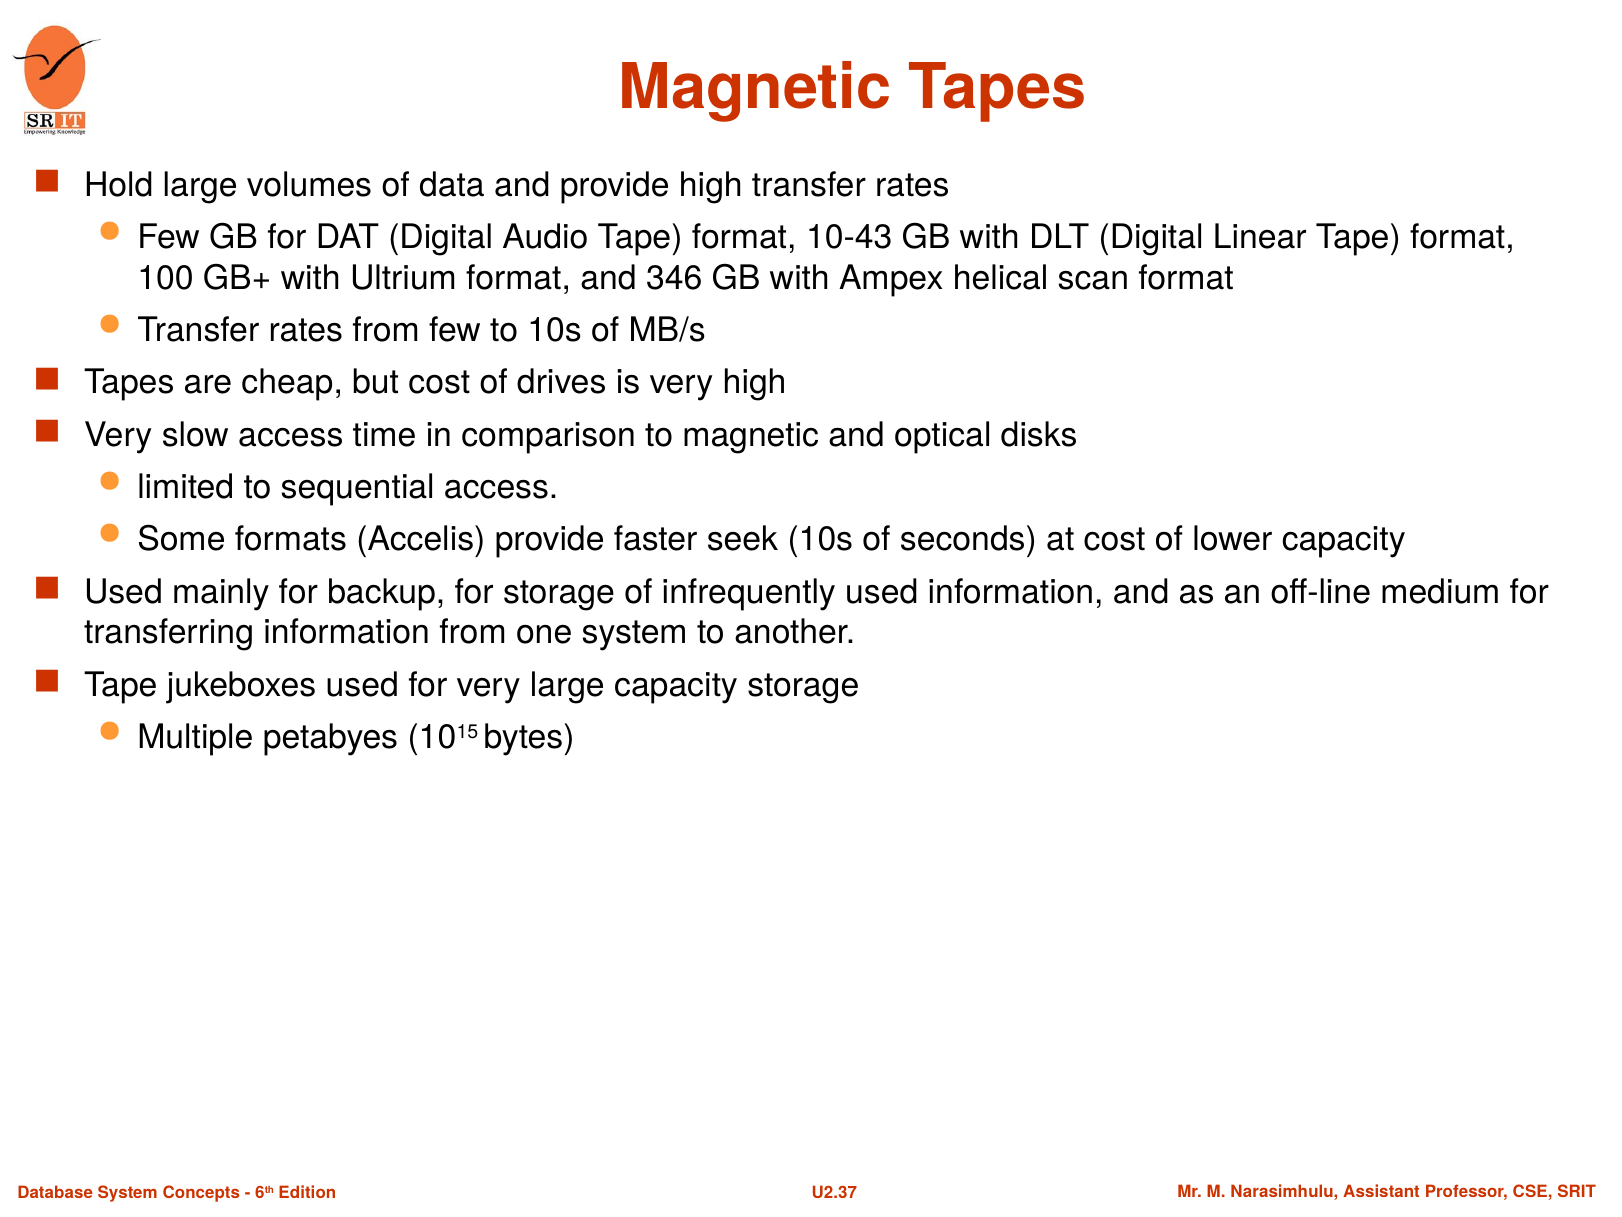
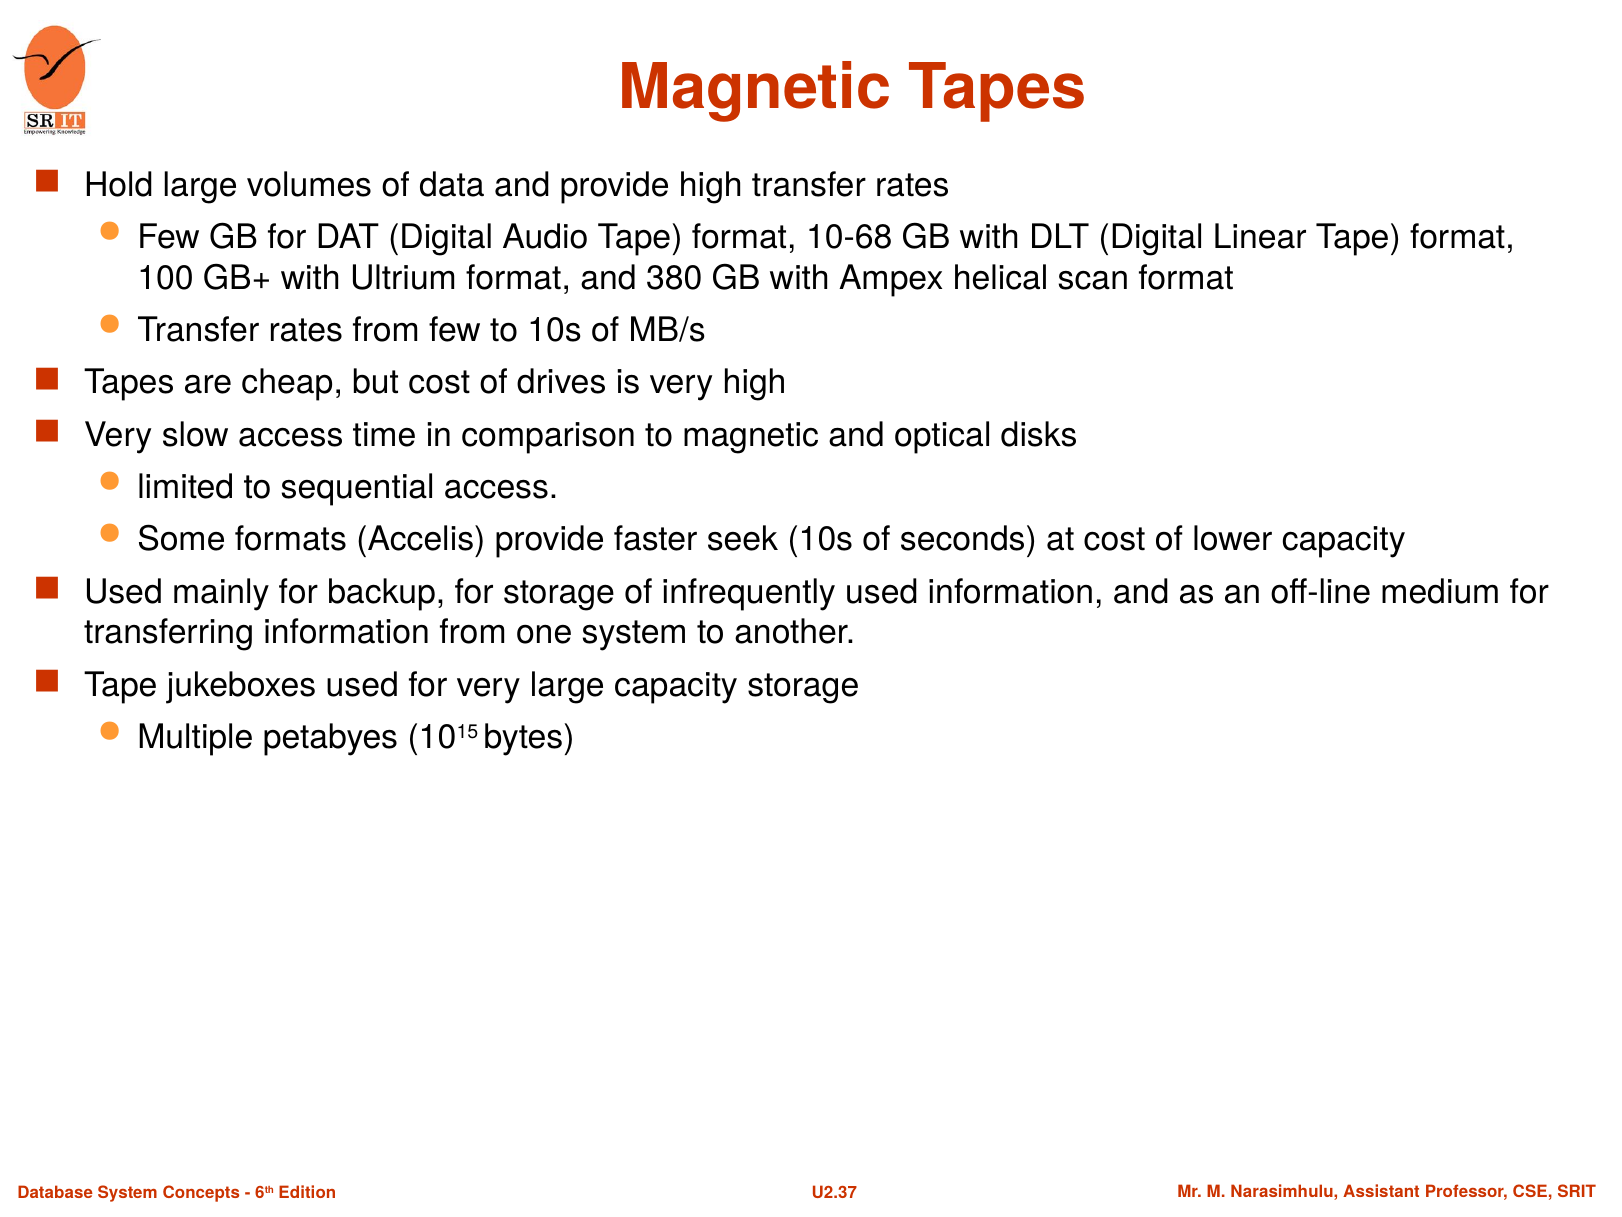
10-43: 10-43 -> 10-68 (849, 237)
346: 346 -> 380 (674, 278)
